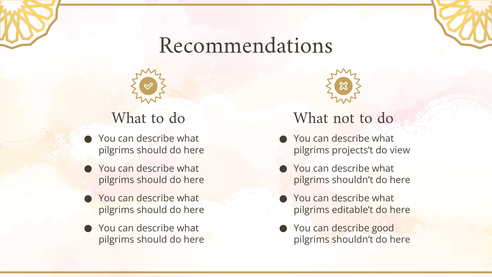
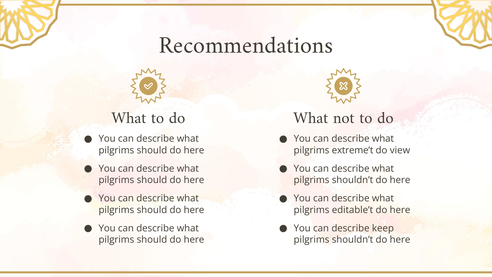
projects’t: projects’t -> extreme’t (353, 150)
good: good -> keep (383, 228)
